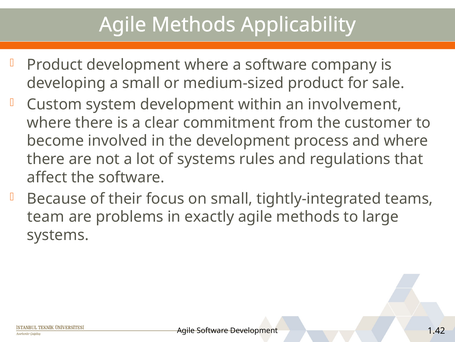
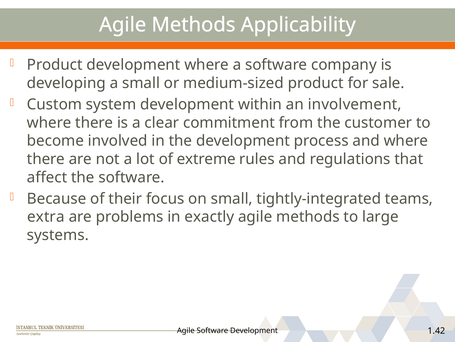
of systems: systems -> extreme (206, 159)
team: team -> extra (46, 216)
